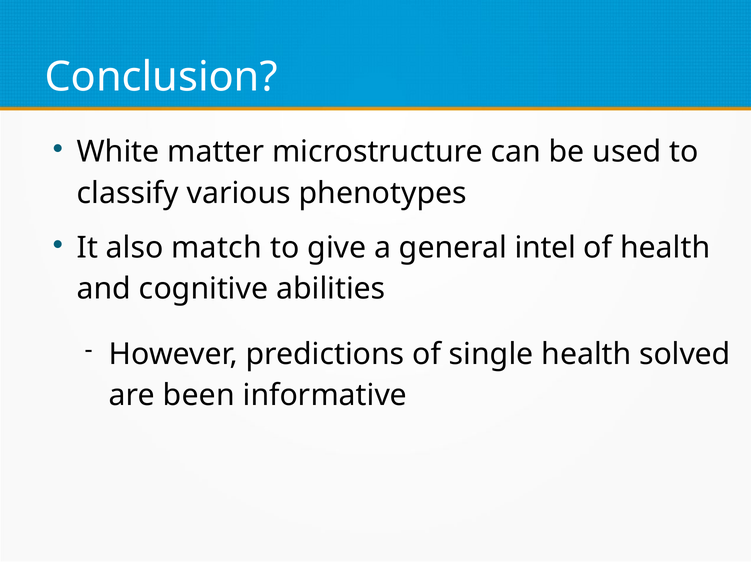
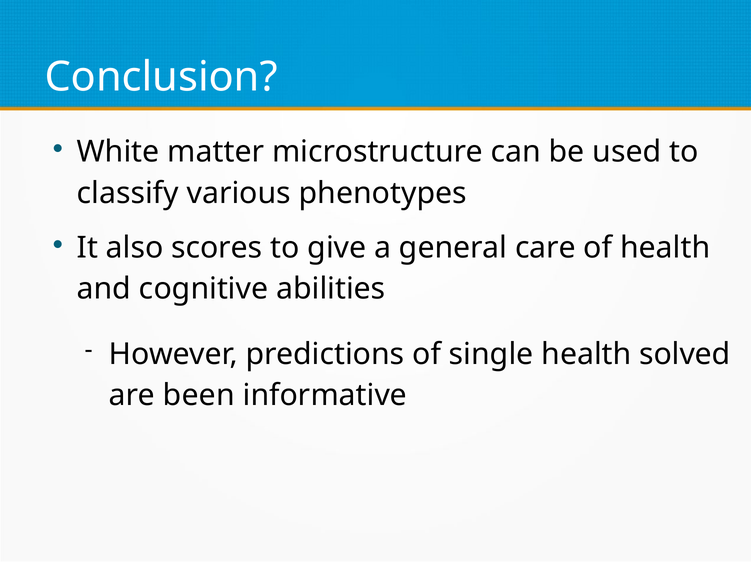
match: match -> scores (217, 248)
intel: intel -> care (545, 248)
